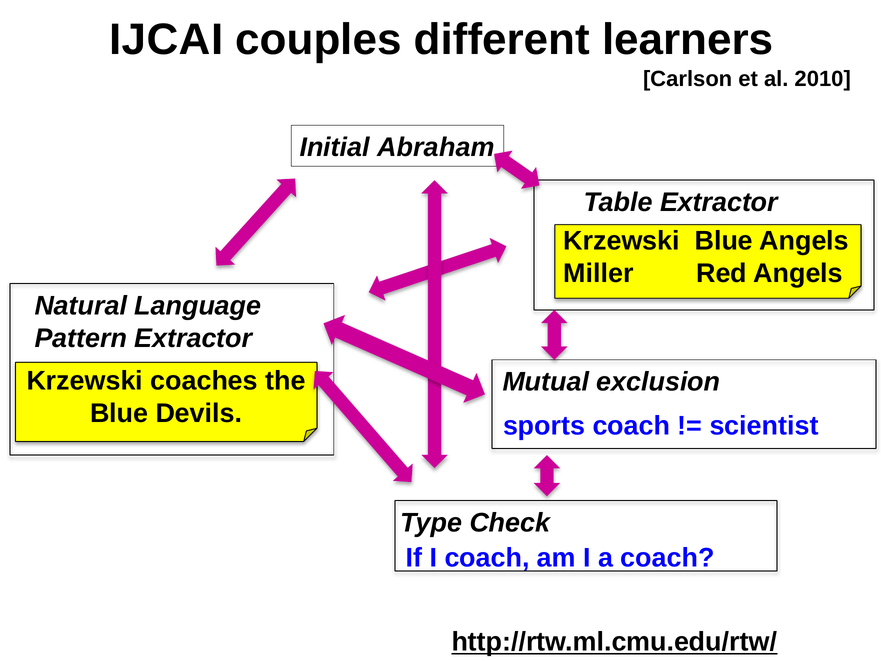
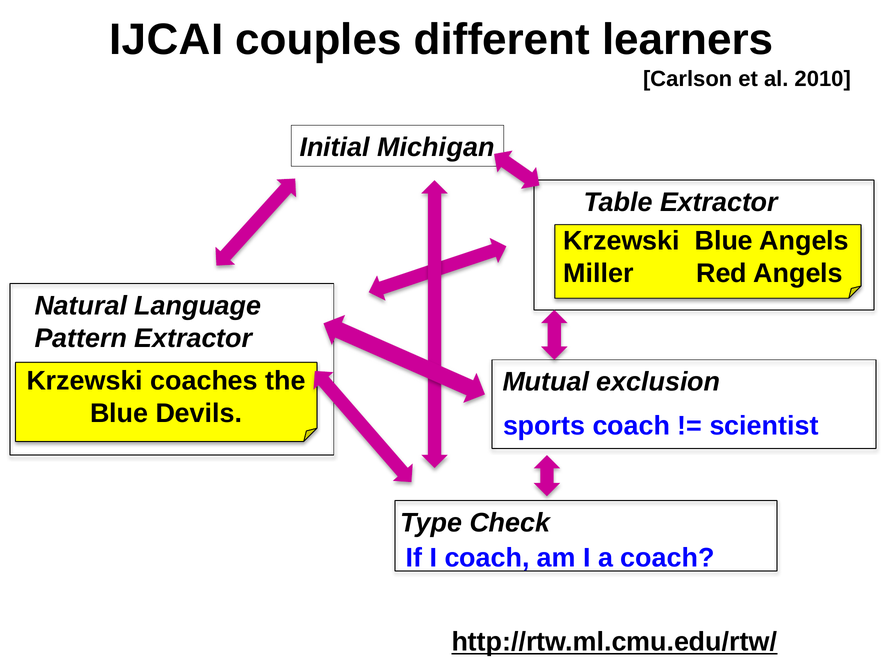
Abraham: Abraham -> Michigan (436, 148)
